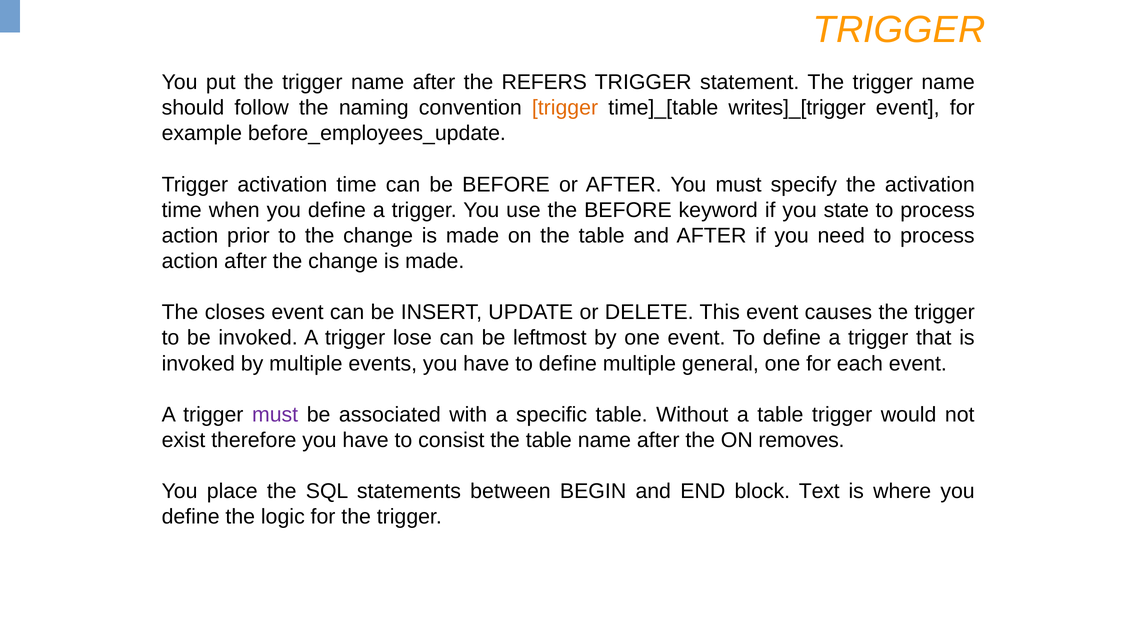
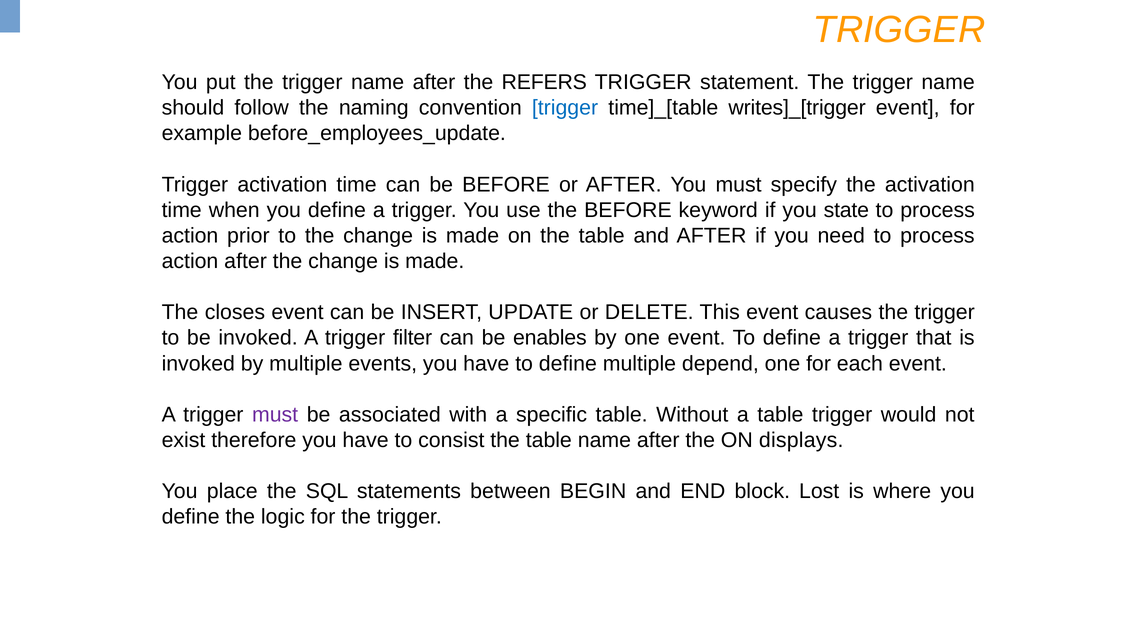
trigger colour: orange -> blue (565, 108)
lose: lose -> filter (412, 338)
leftmost: leftmost -> enables (550, 338)
general: general -> depend (720, 363)
removes: removes -> displays (801, 440)
Text: Text -> Lost (819, 491)
